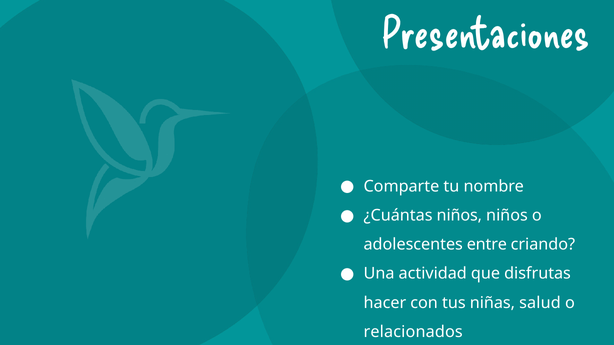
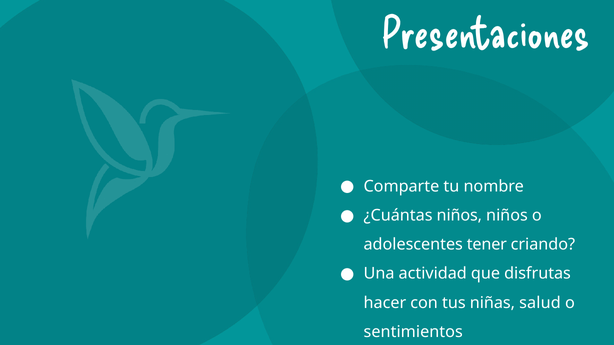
entre: entre -> tener (487, 245)
relacionados: relacionados -> sentimientos (413, 332)
